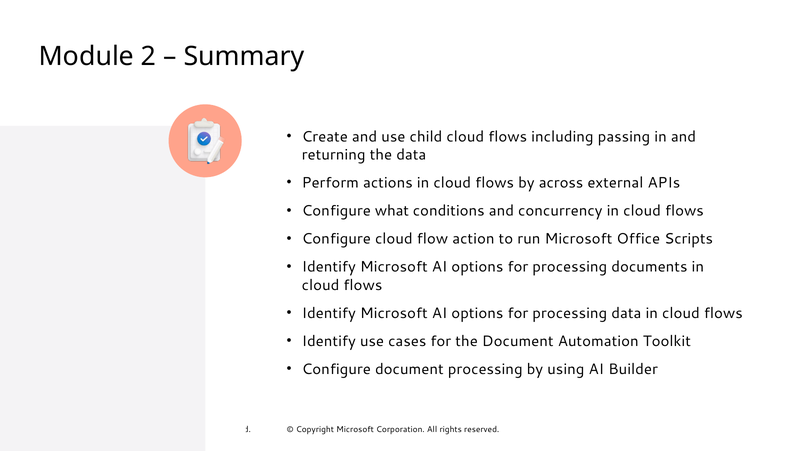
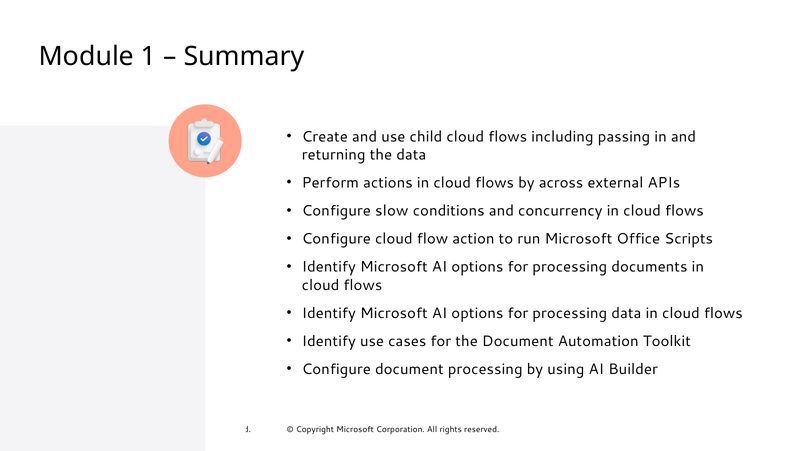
2: 2 -> 1 (149, 56)
what: what -> slow (392, 211)
